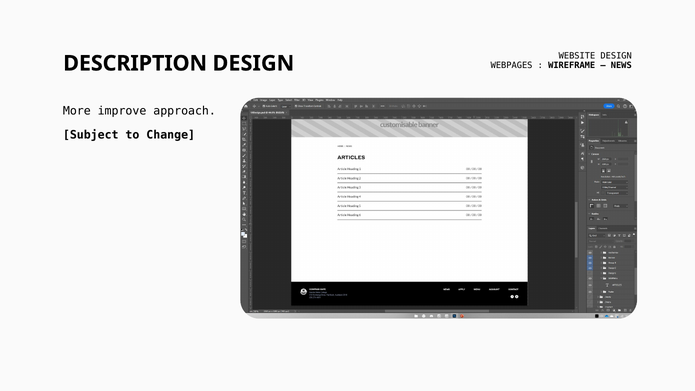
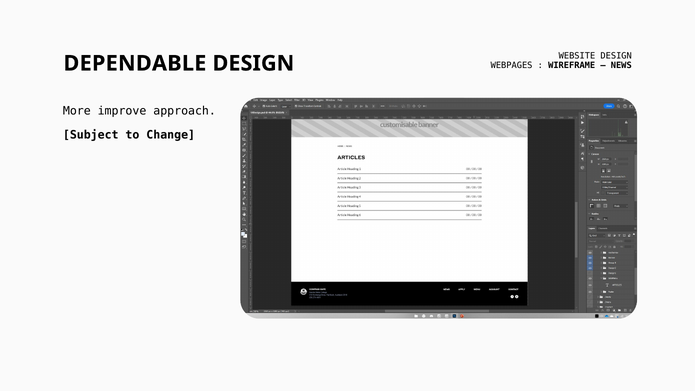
DESCRIPTION: DESCRIPTION -> DEPENDABLE (135, 63)
